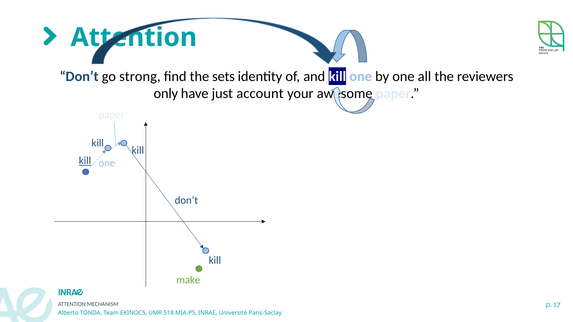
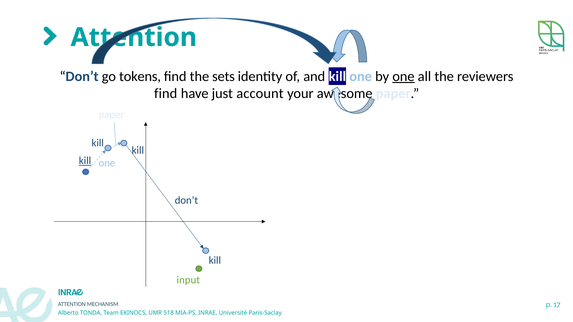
strong: strong -> tokens (140, 76)
one underline: none -> present (403, 76)
only: only -> find (166, 94)
make: make -> input (188, 280)
